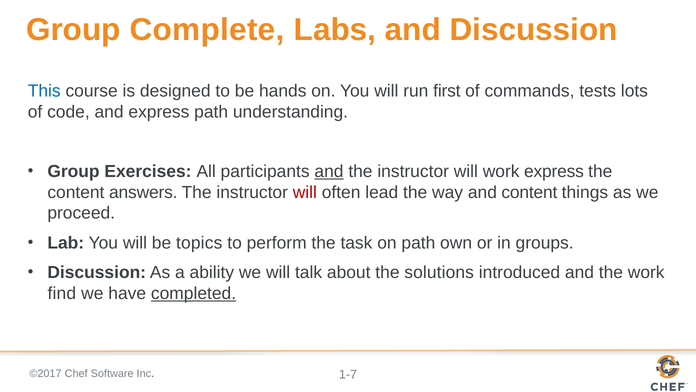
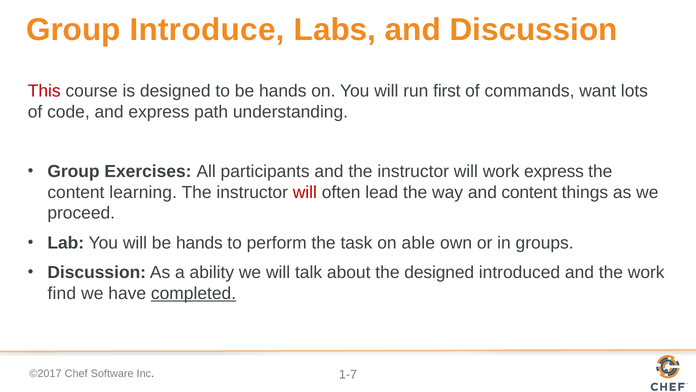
Complete: Complete -> Introduce (207, 30)
This colour: blue -> red (44, 91)
tests: tests -> want (598, 91)
and underline: present -> none (329, 171)
answers: answers -> learning (143, 192)
will be topics: topics -> hands (199, 243)
on path: path -> able (418, 243)
the solutions: solutions -> designed (439, 272)
